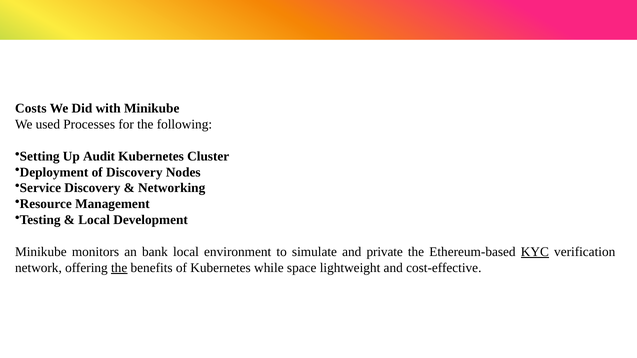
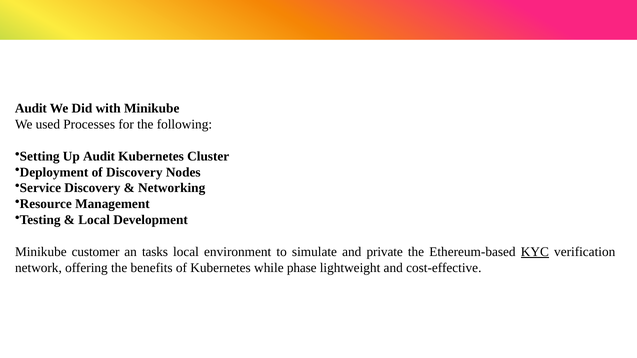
Costs: Costs -> Audit (31, 109)
monitors: monitors -> customer (96, 252)
bank: bank -> tasks (155, 252)
the underline: present -> none (119, 268)
space: space -> phase (302, 268)
